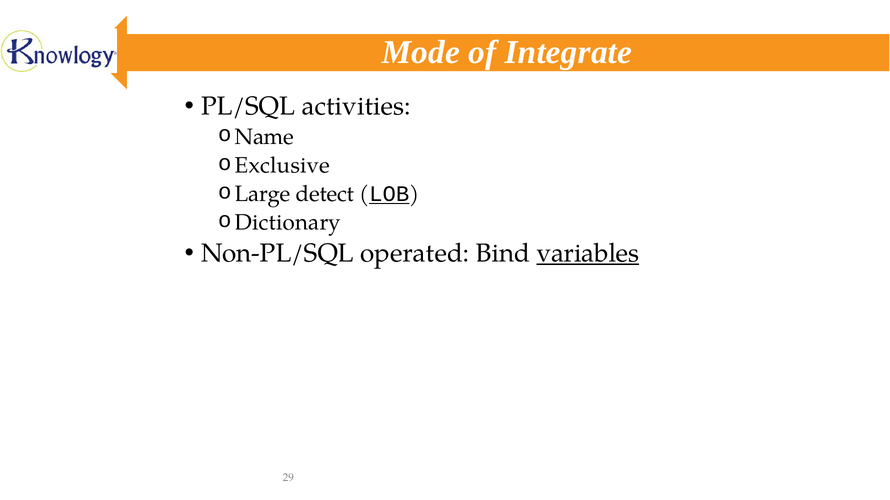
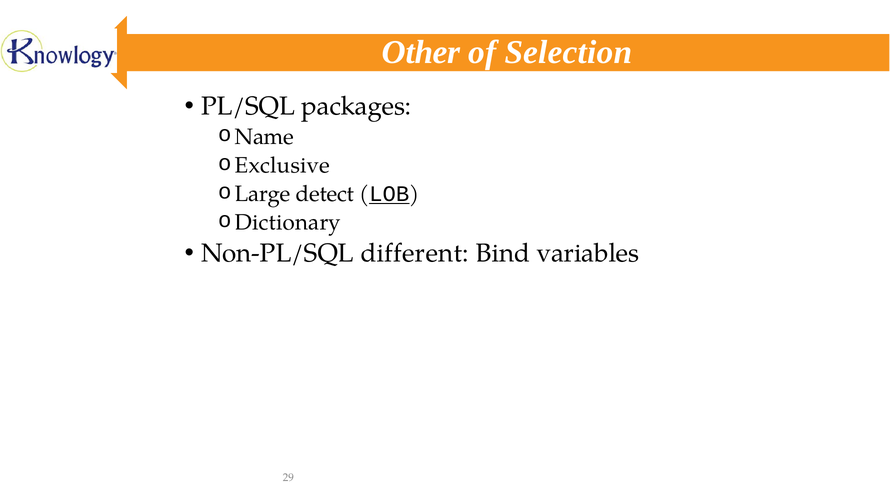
Mode: Mode -> Other (421, 52)
Integrate: Integrate -> Selection (568, 52)
activities: activities -> packages (356, 106)
operated: operated -> different (415, 253)
variables underline: present -> none (588, 253)
